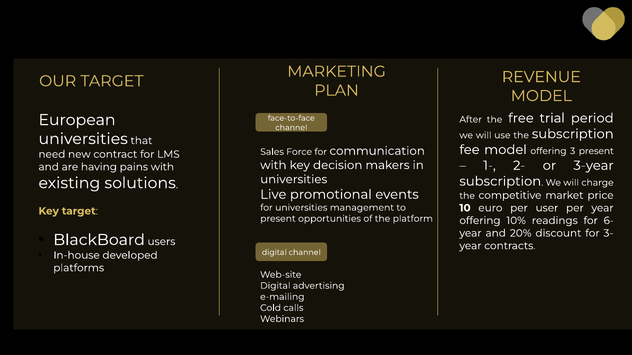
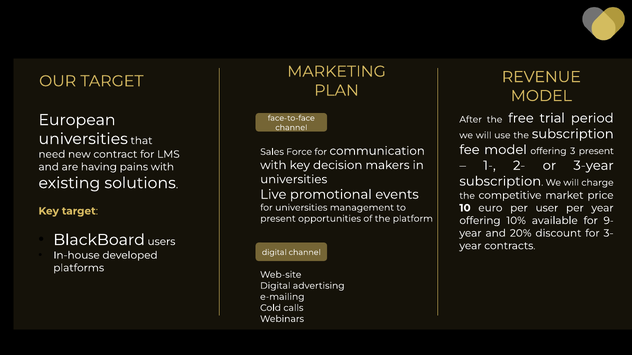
readings: readings -> available (555, 221)
6-: 6- -> 9- (609, 221)
